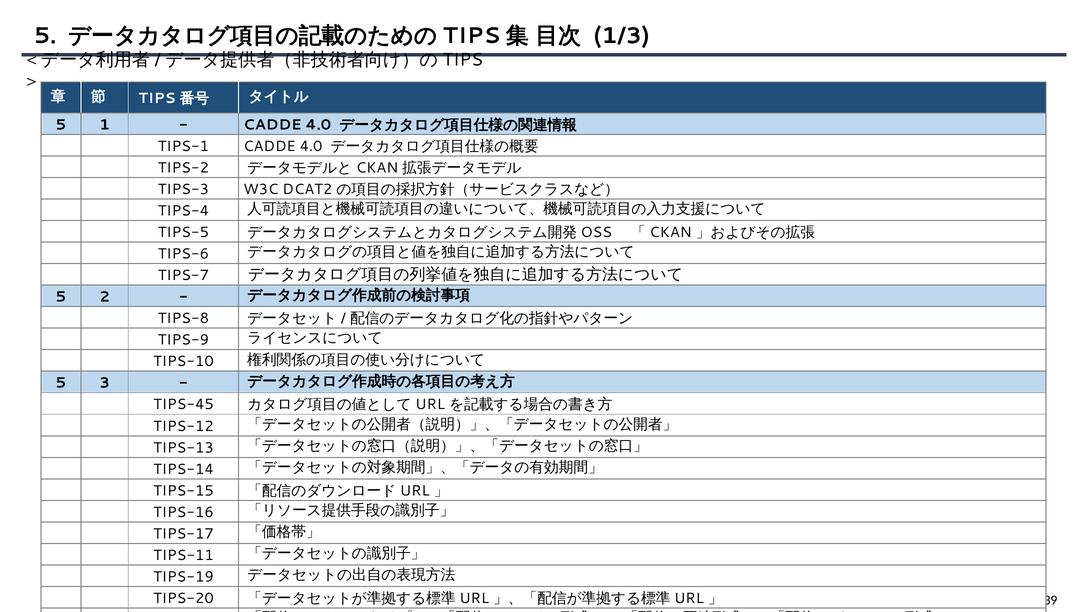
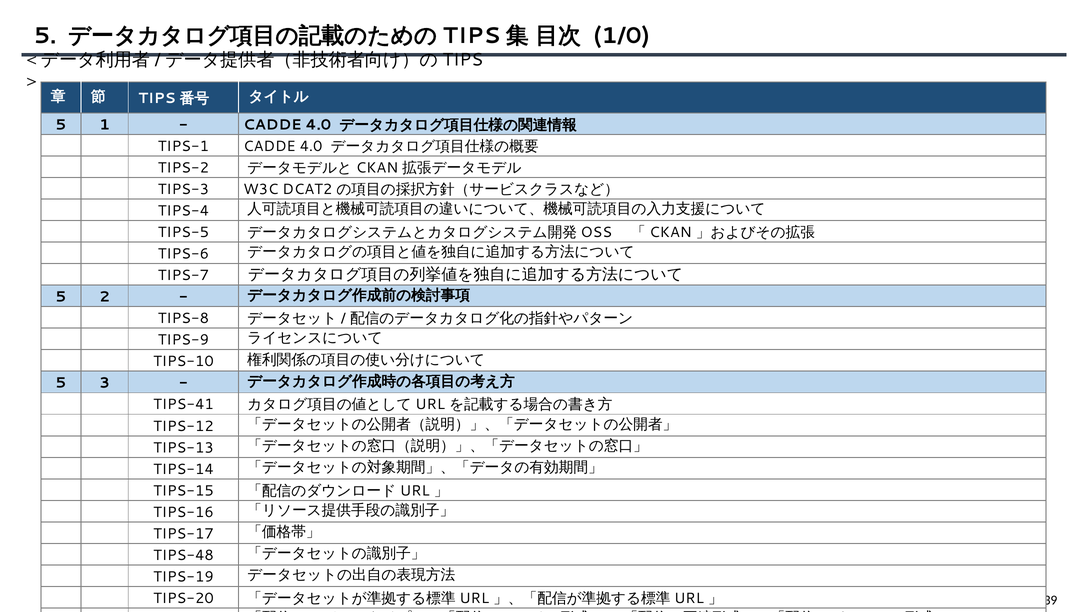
1/3: 1/3 -> 1/0 (622, 36)
TIPS-45: TIPS-45 -> TIPS-41 (183, 405)
TIPS-11: TIPS-11 -> TIPS-48 (183, 555)
